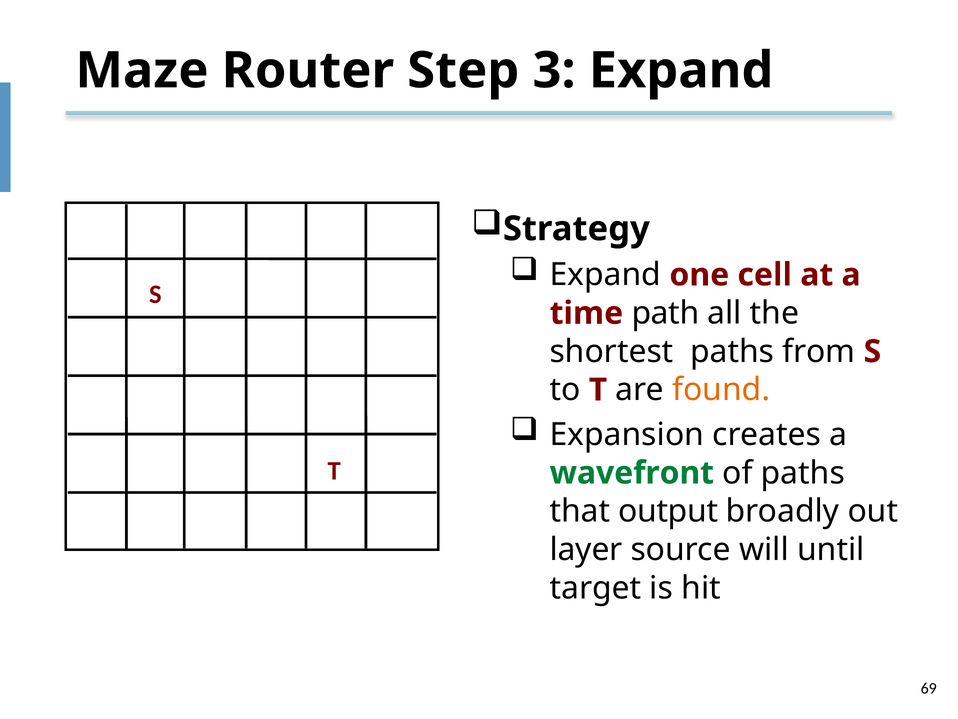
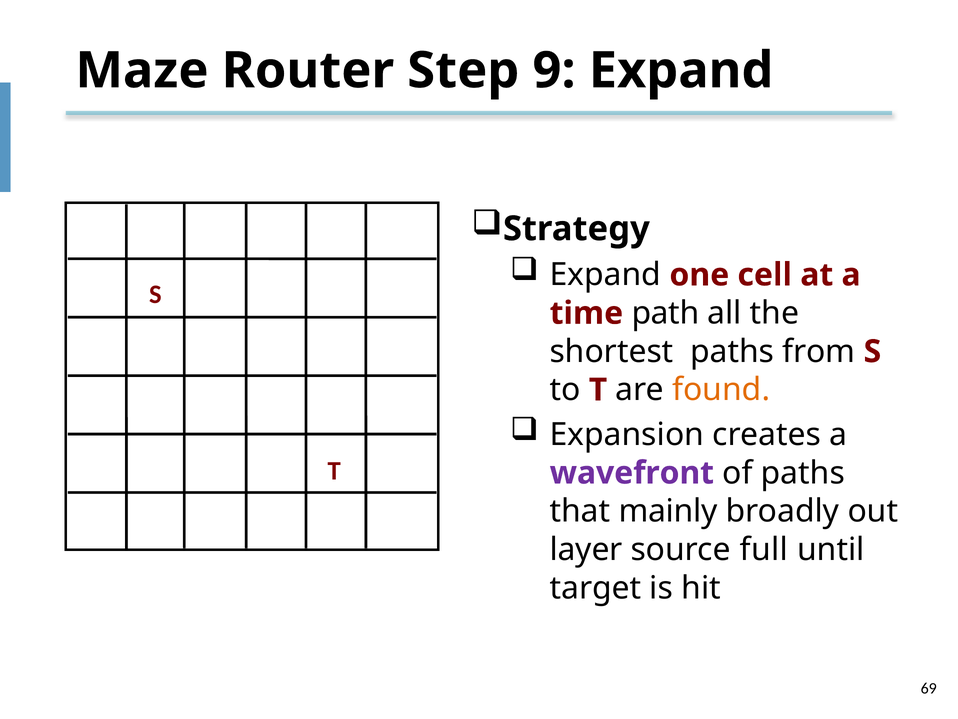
3: 3 -> 9 (554, 71)
wavefront colour: green -> purple (632, 473)
output: output -> mainly (668, 511)
will: will -> full (764, 549)
